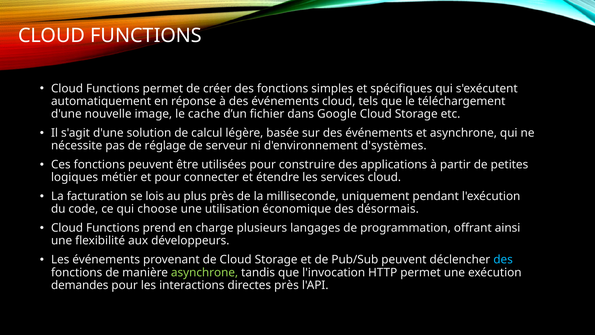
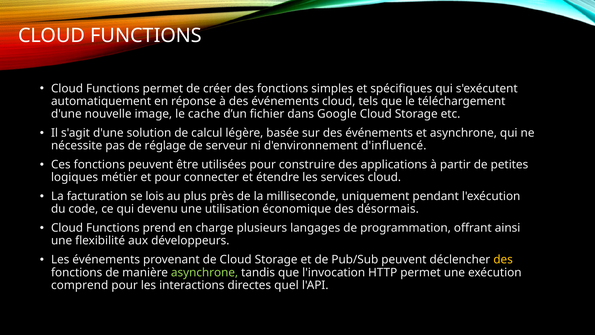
d'systèmes: d'systèmes -> d'influencé (394, 146)
choose: choose -> devenu (157, 209)
des colour: light blue -> yellow (503, 259)
demandes: demandes -> comprend (80, 285)
directes près: près -> quel (286, 285)
